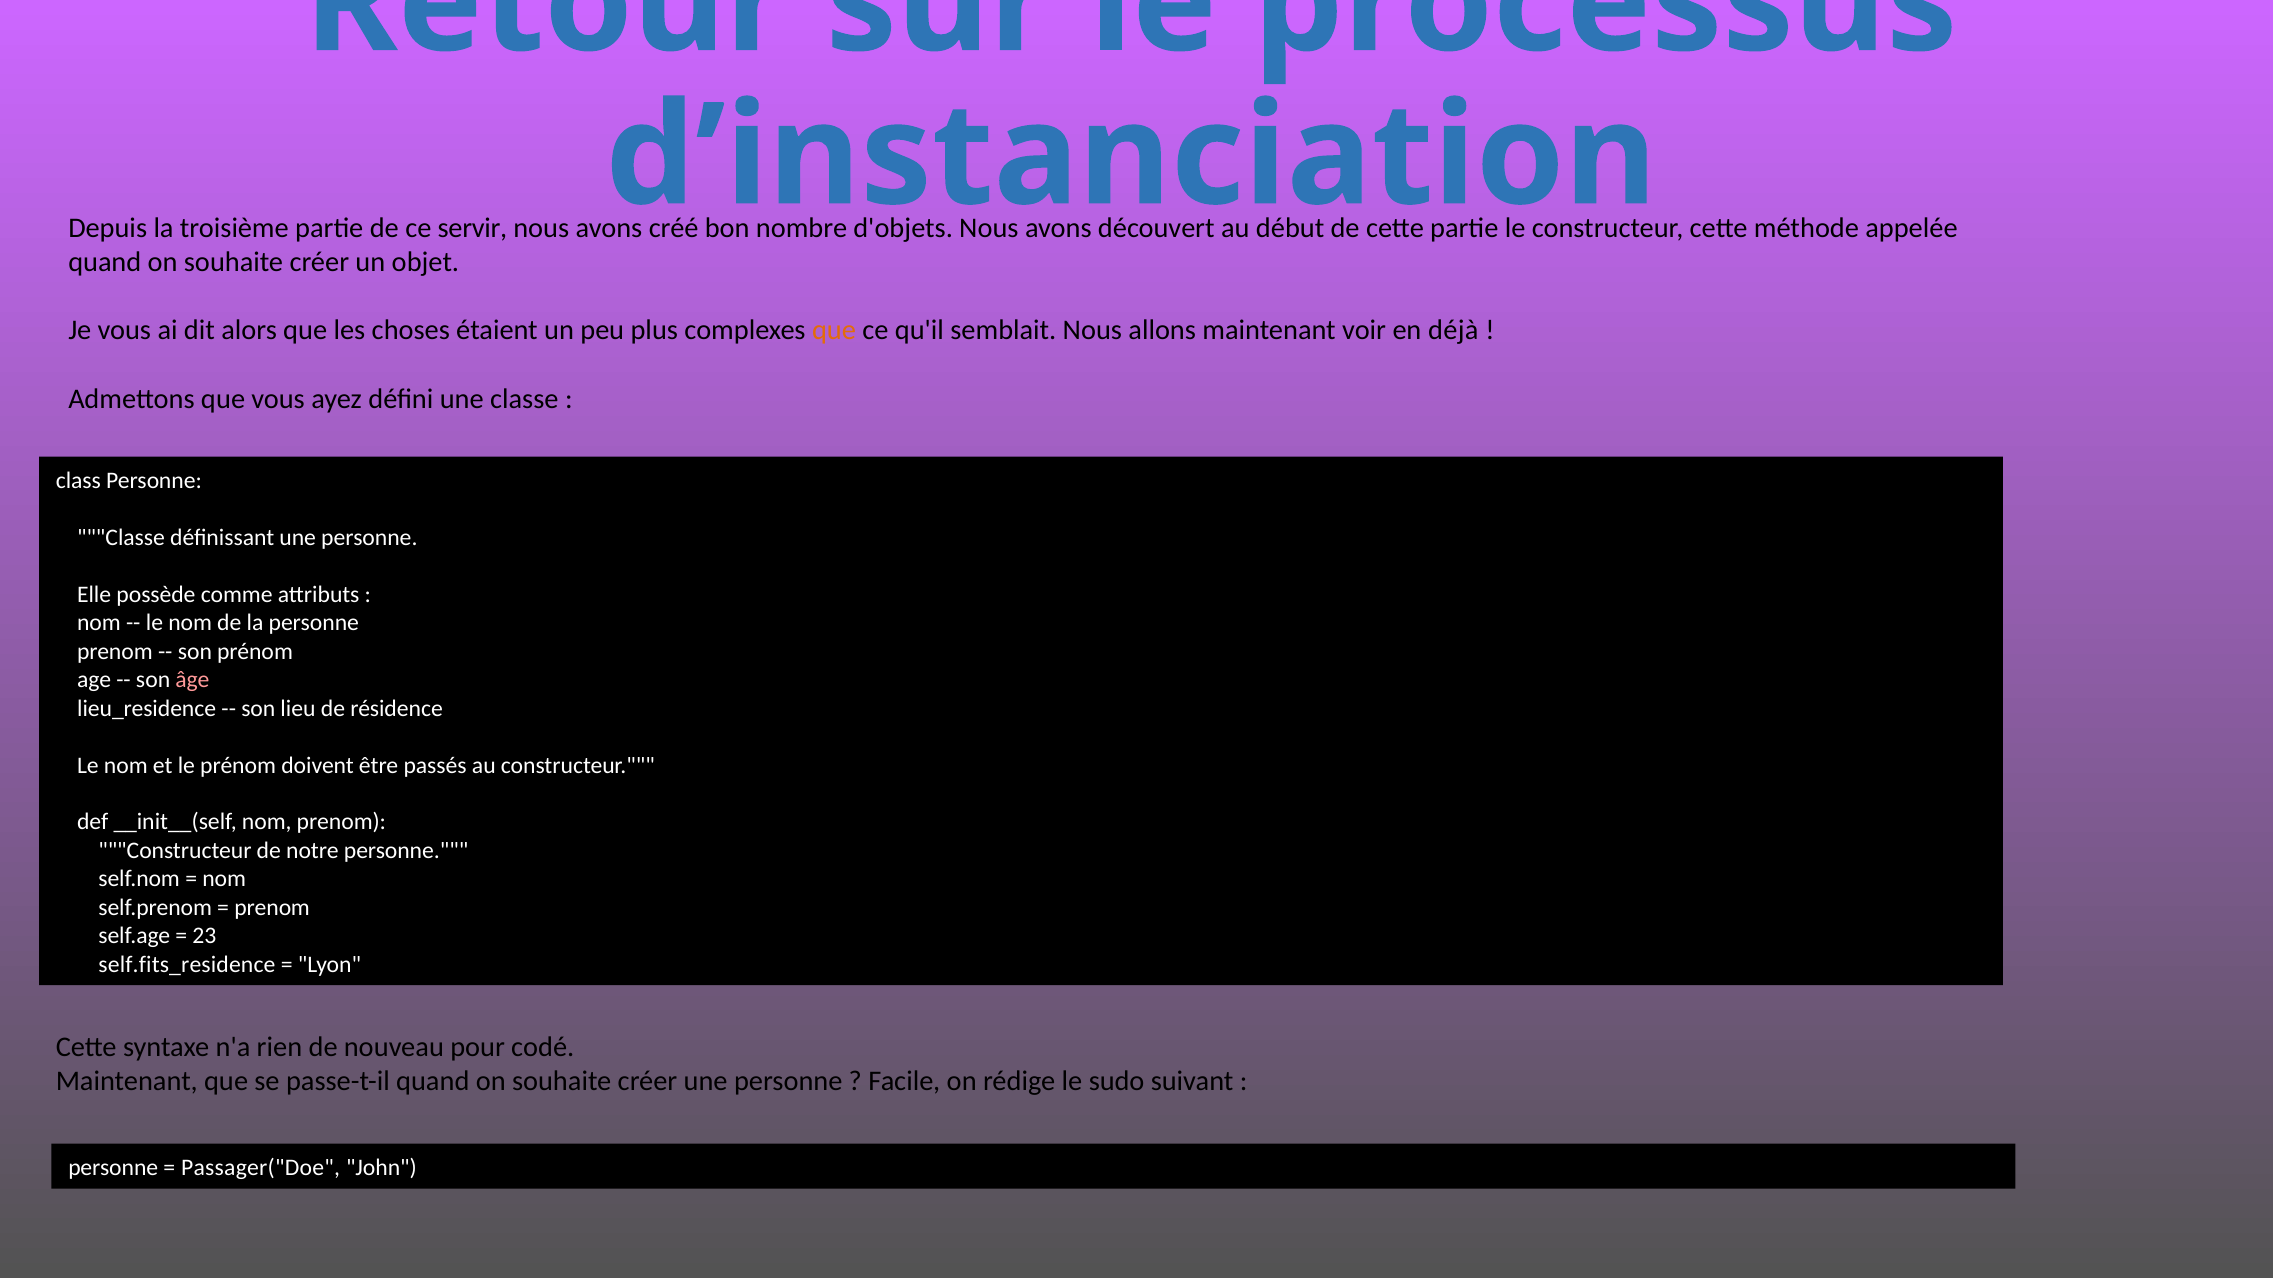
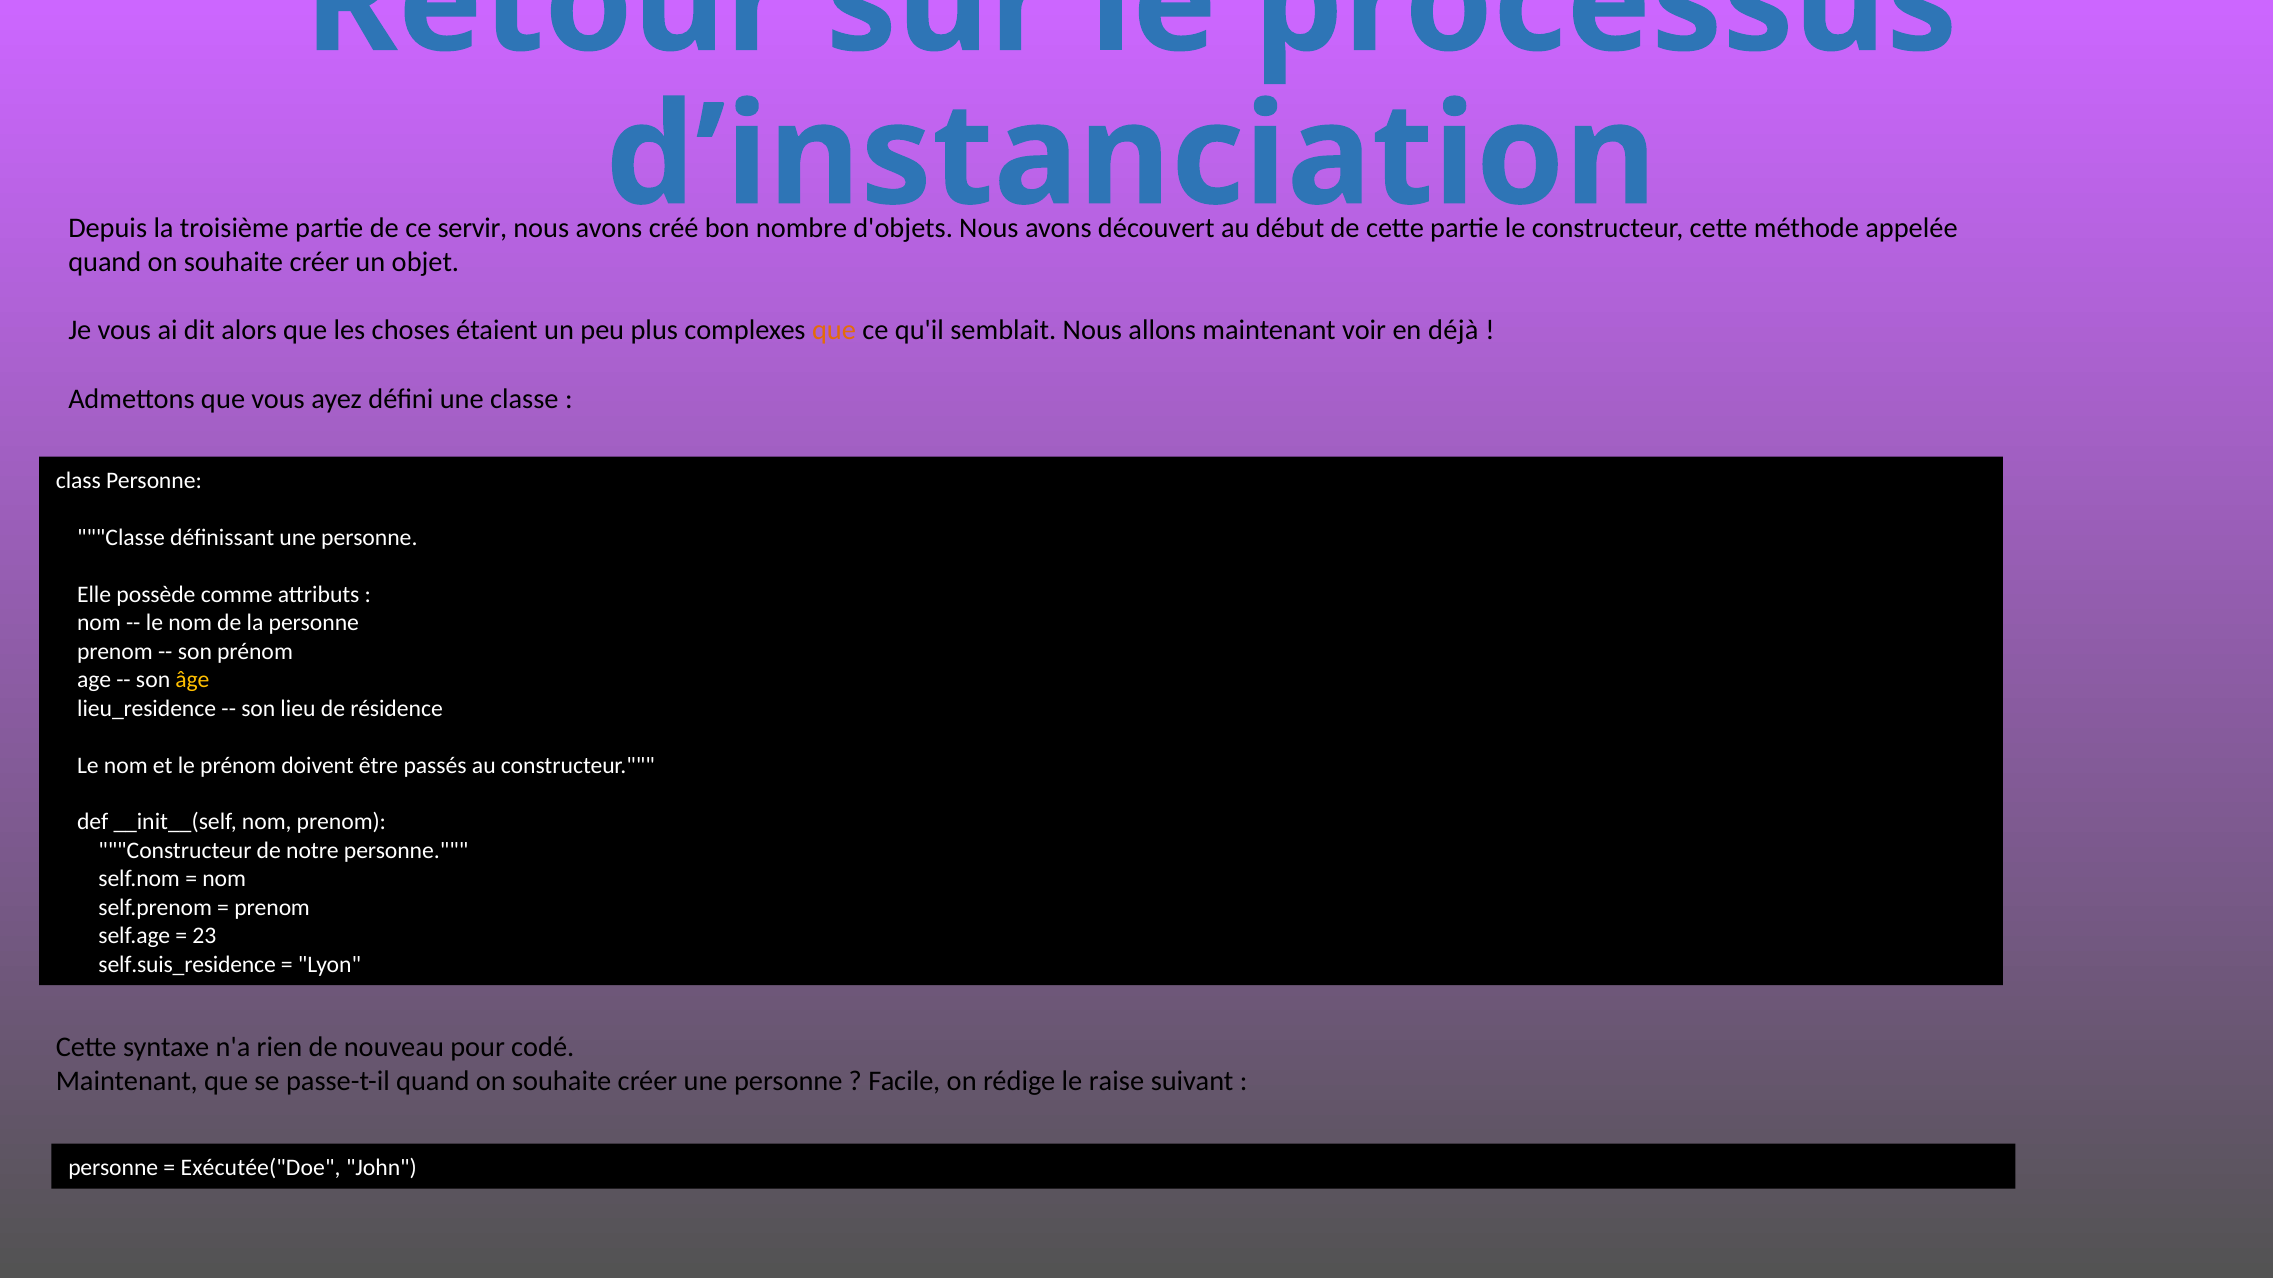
âge colour: pink -> yellow (192, 680)
self.fits_residence: self.fits_residence -> self.suis_residence (187, 965)
sudo: sudo -> raise (1117, 1082)
Passager("Doe: Passager("Doe -> Exécutée("Doe (261, 1168)
